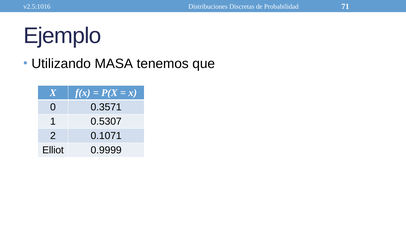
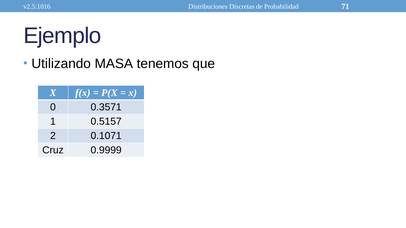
0.5307: 0.5307 -> 0.5157 (106, 122)
Elliot: Elliot -> Cruz (53, 151)
